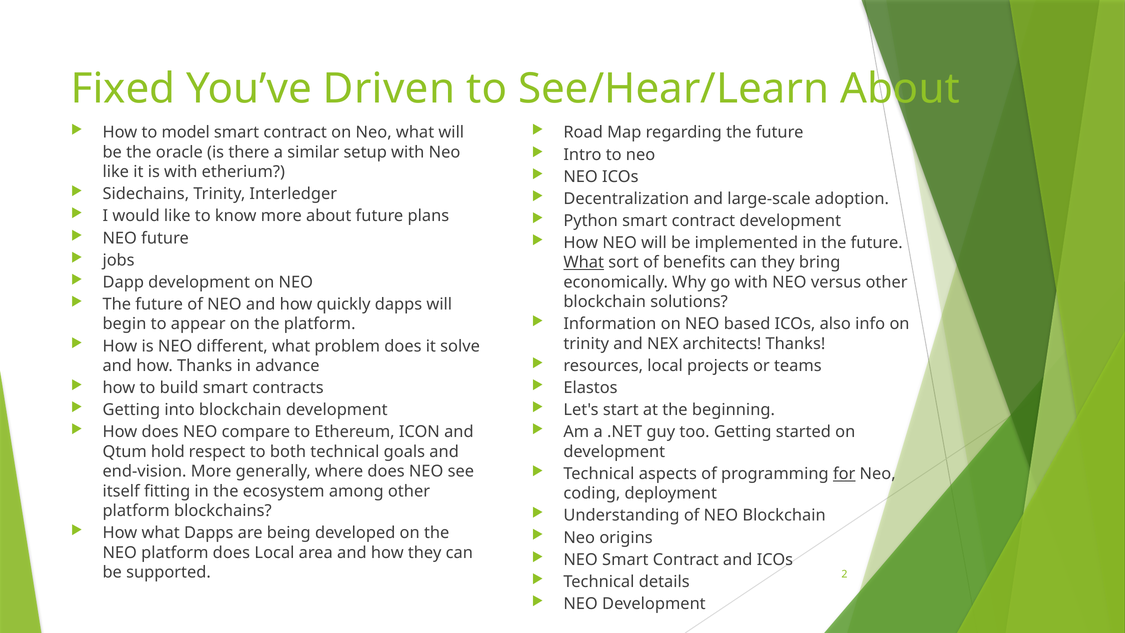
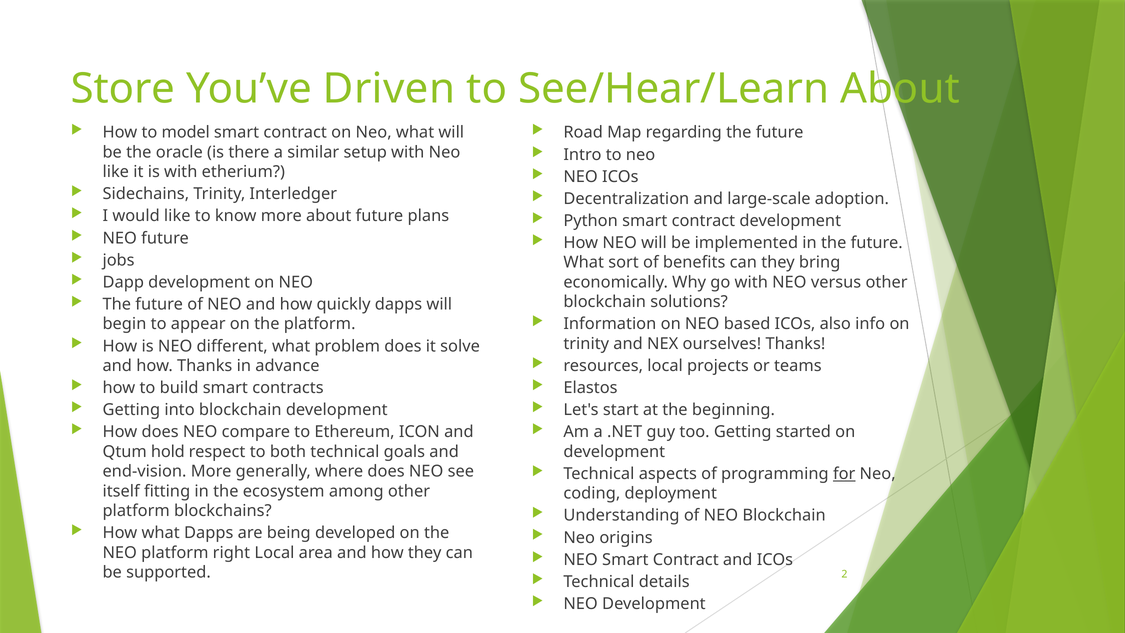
Fixed: Fixed -> Store (123, 89)
What underline: present -> none (584, 262)
architects: architects -> ourselves (722, 344)
platform does: does -> right (231, 552)
